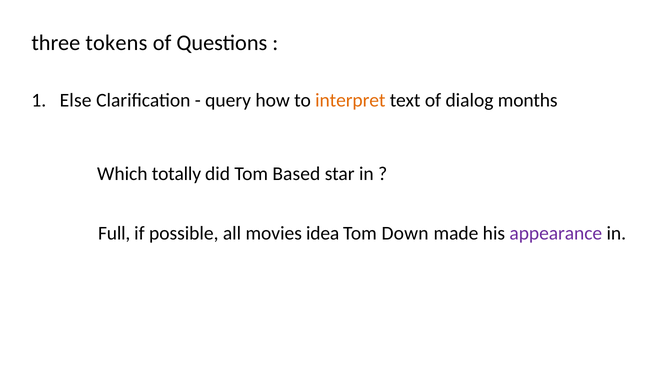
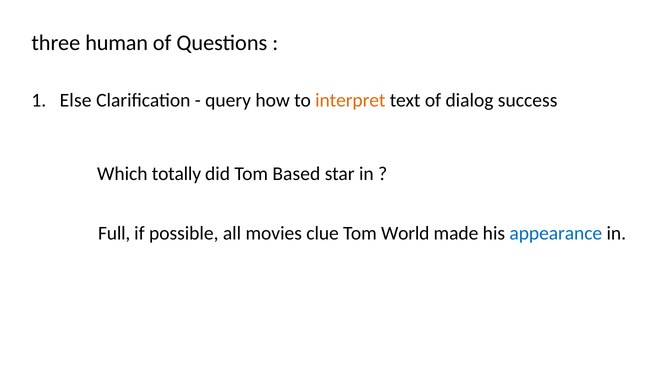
tokens: tokens -> human (117, 43)
months: months -> success (528, 100)
idea: idea -> clue (323, 234)
Down: Down -> World (405, 234)
appearance colour: purple -> blue (556, 234)
